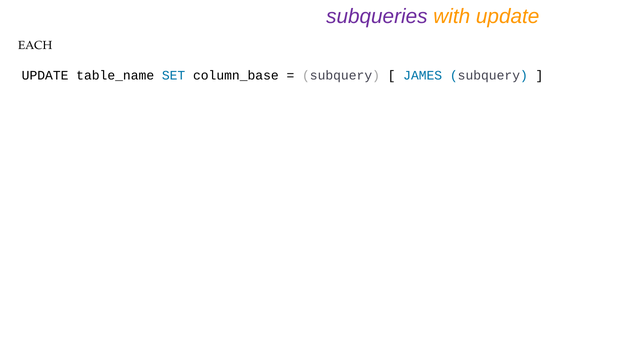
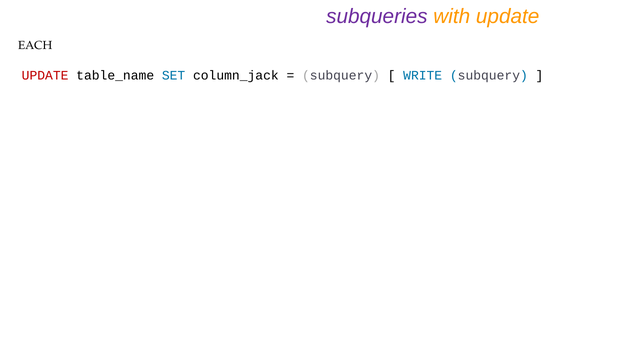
UPDATE colour: black -> red (45, 75)
column_base: column_base -> column_jack (236, 75)
JAMES: JAMES -> WRITE (423, 75)
